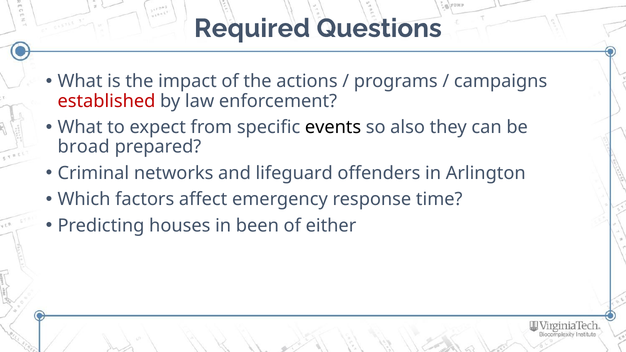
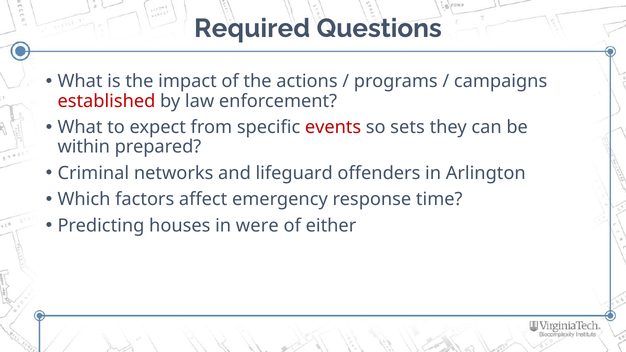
events colour: black -> red (333, 127)
also: also -> sets (408, 127)
broad: broad -> within (84, 147)
been: been -> were (257, 226)
